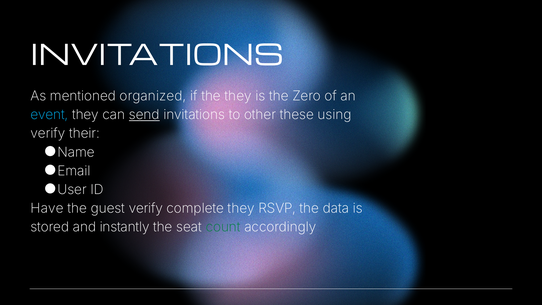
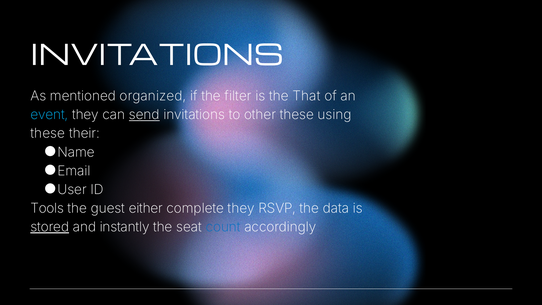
the they: they -> filter (238, 96)
Zero: Zero -> That (307, 96)
verify: verify -> these (48, 133)
Have: Have -> Tools (47, 208)
guest verify: verify -> either (146, 208)
stored underline: none -> present (50, 227)
count colour: green -> blue (223, 227)
